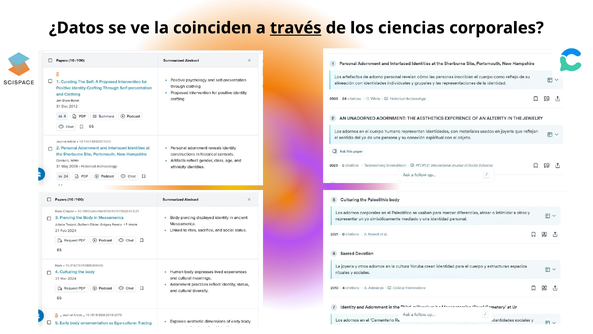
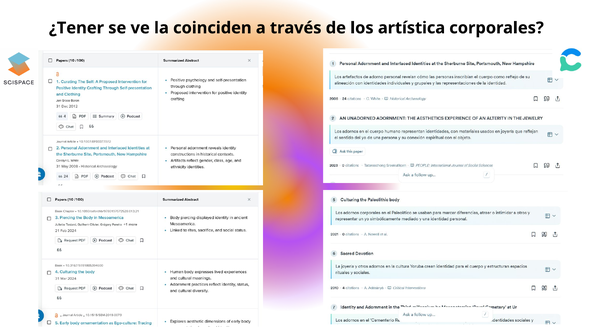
¿Datos: ¿Datos -> ¿Tener (76, 28)
través underline: present -> none (296, 28)
ciencias: ciencias -> artística (412, 28)
